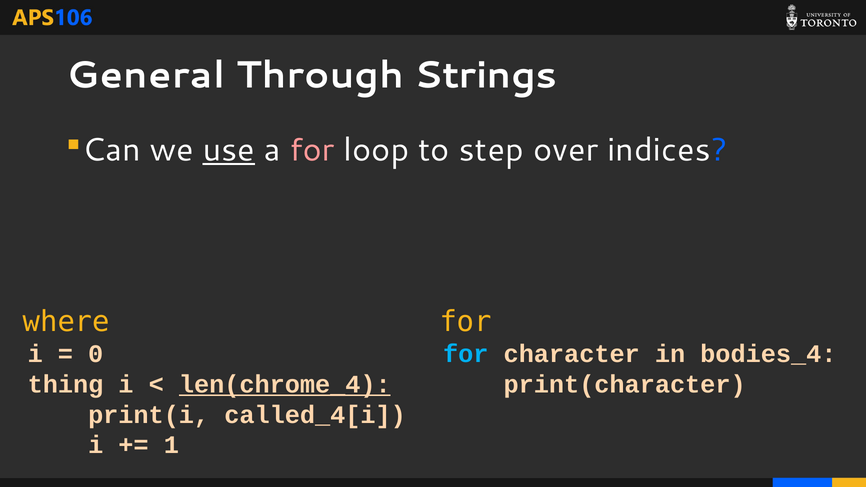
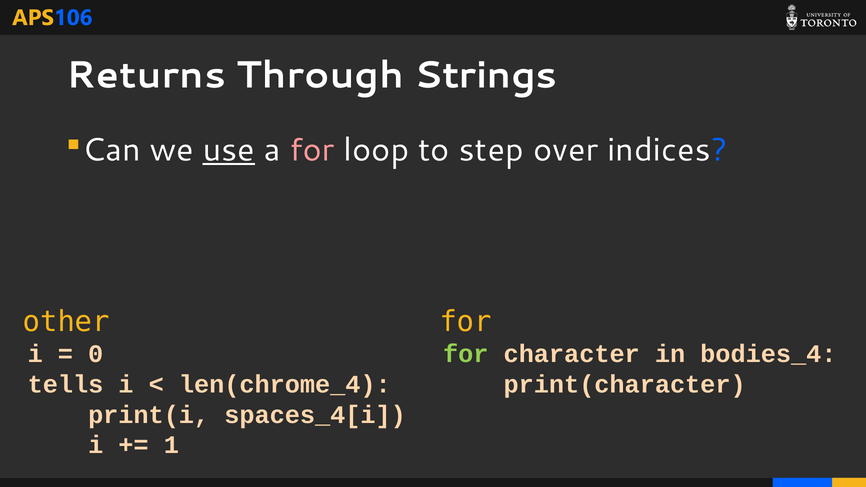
General: General -> Returns (146, 75)
where: where -> other (66, 322)
for colour: light blue -> light green (466, 354)
thing: thing -> tells (65, 384)
len(chrome_4 underline: present -> none (285, 384)
called_4[i: called_4[i -> spaces_4[i (315, 415)
